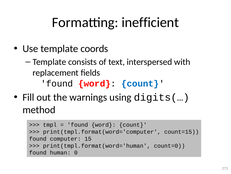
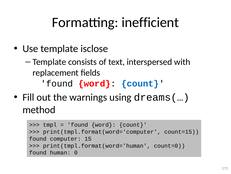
coords: coords -> isclose (94, 48)
digits(…: digits(… -> dreams(… (162, 97)
